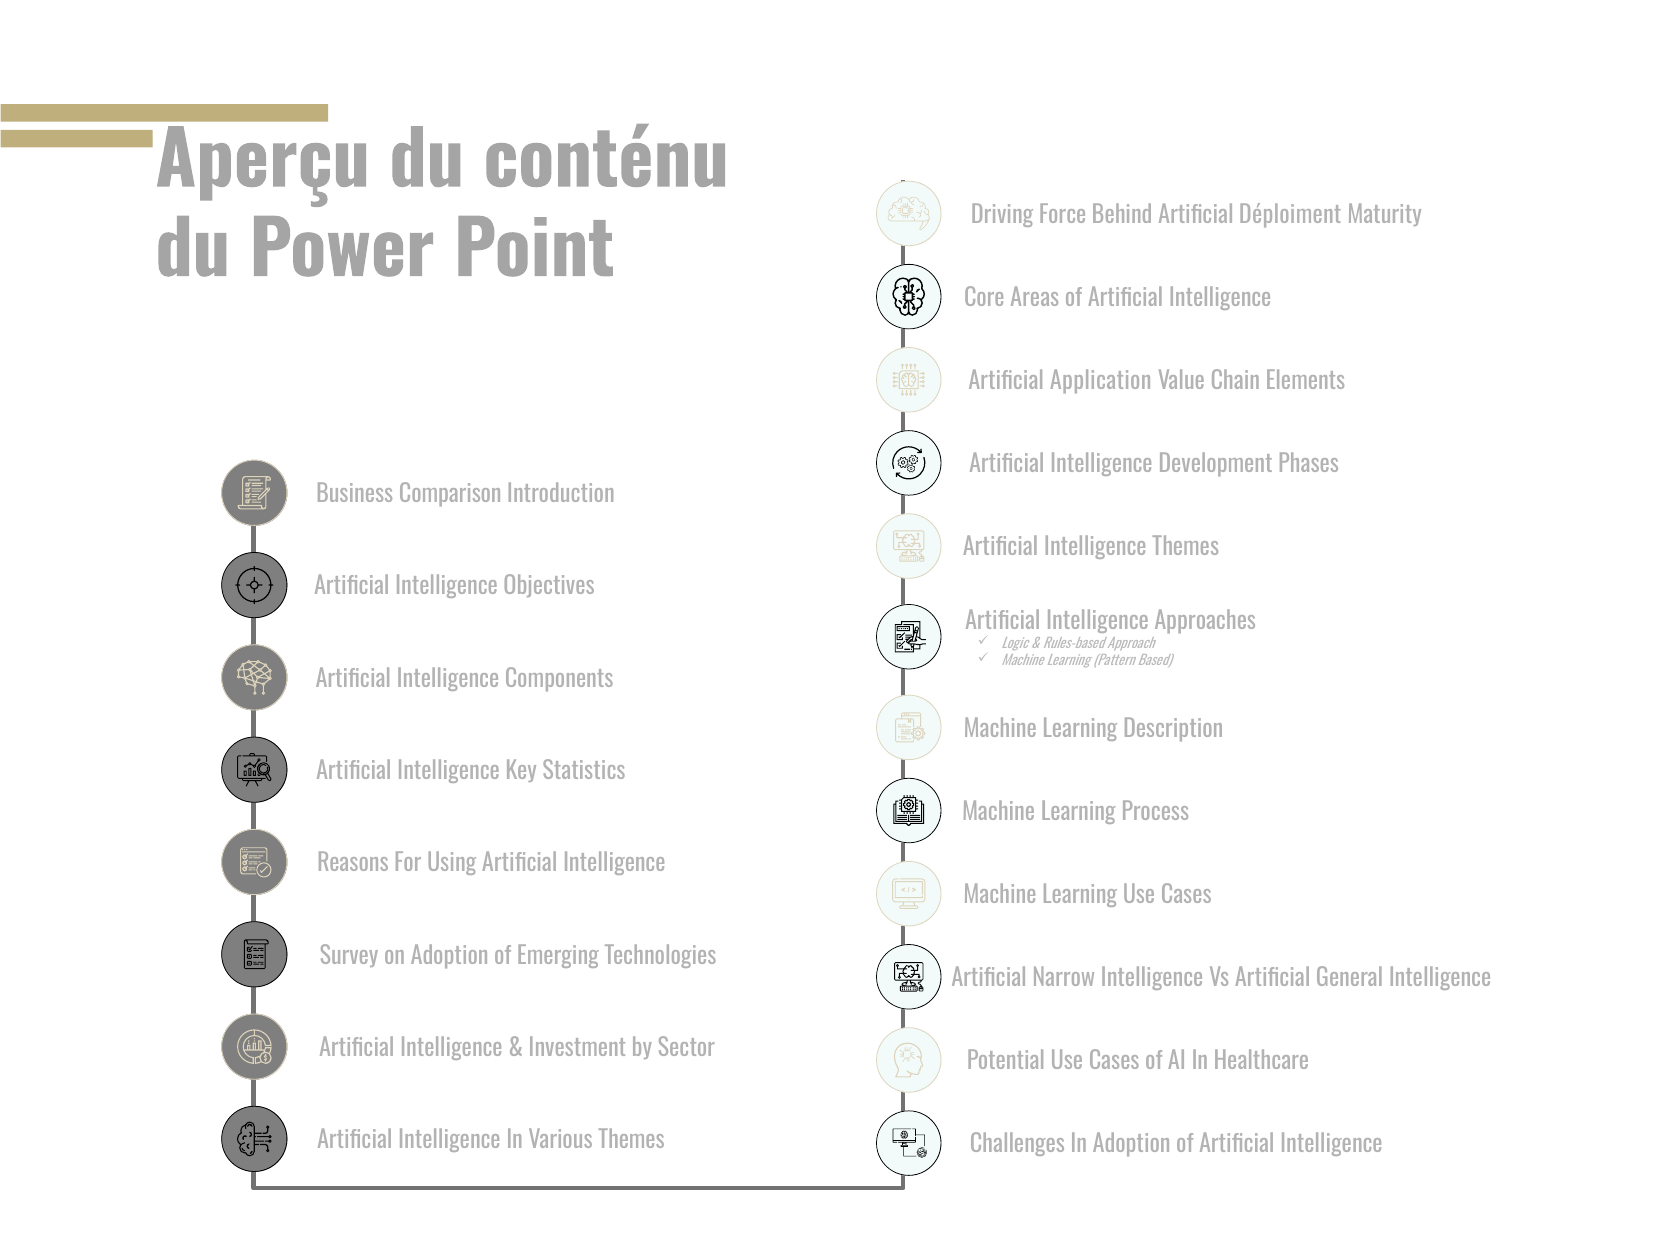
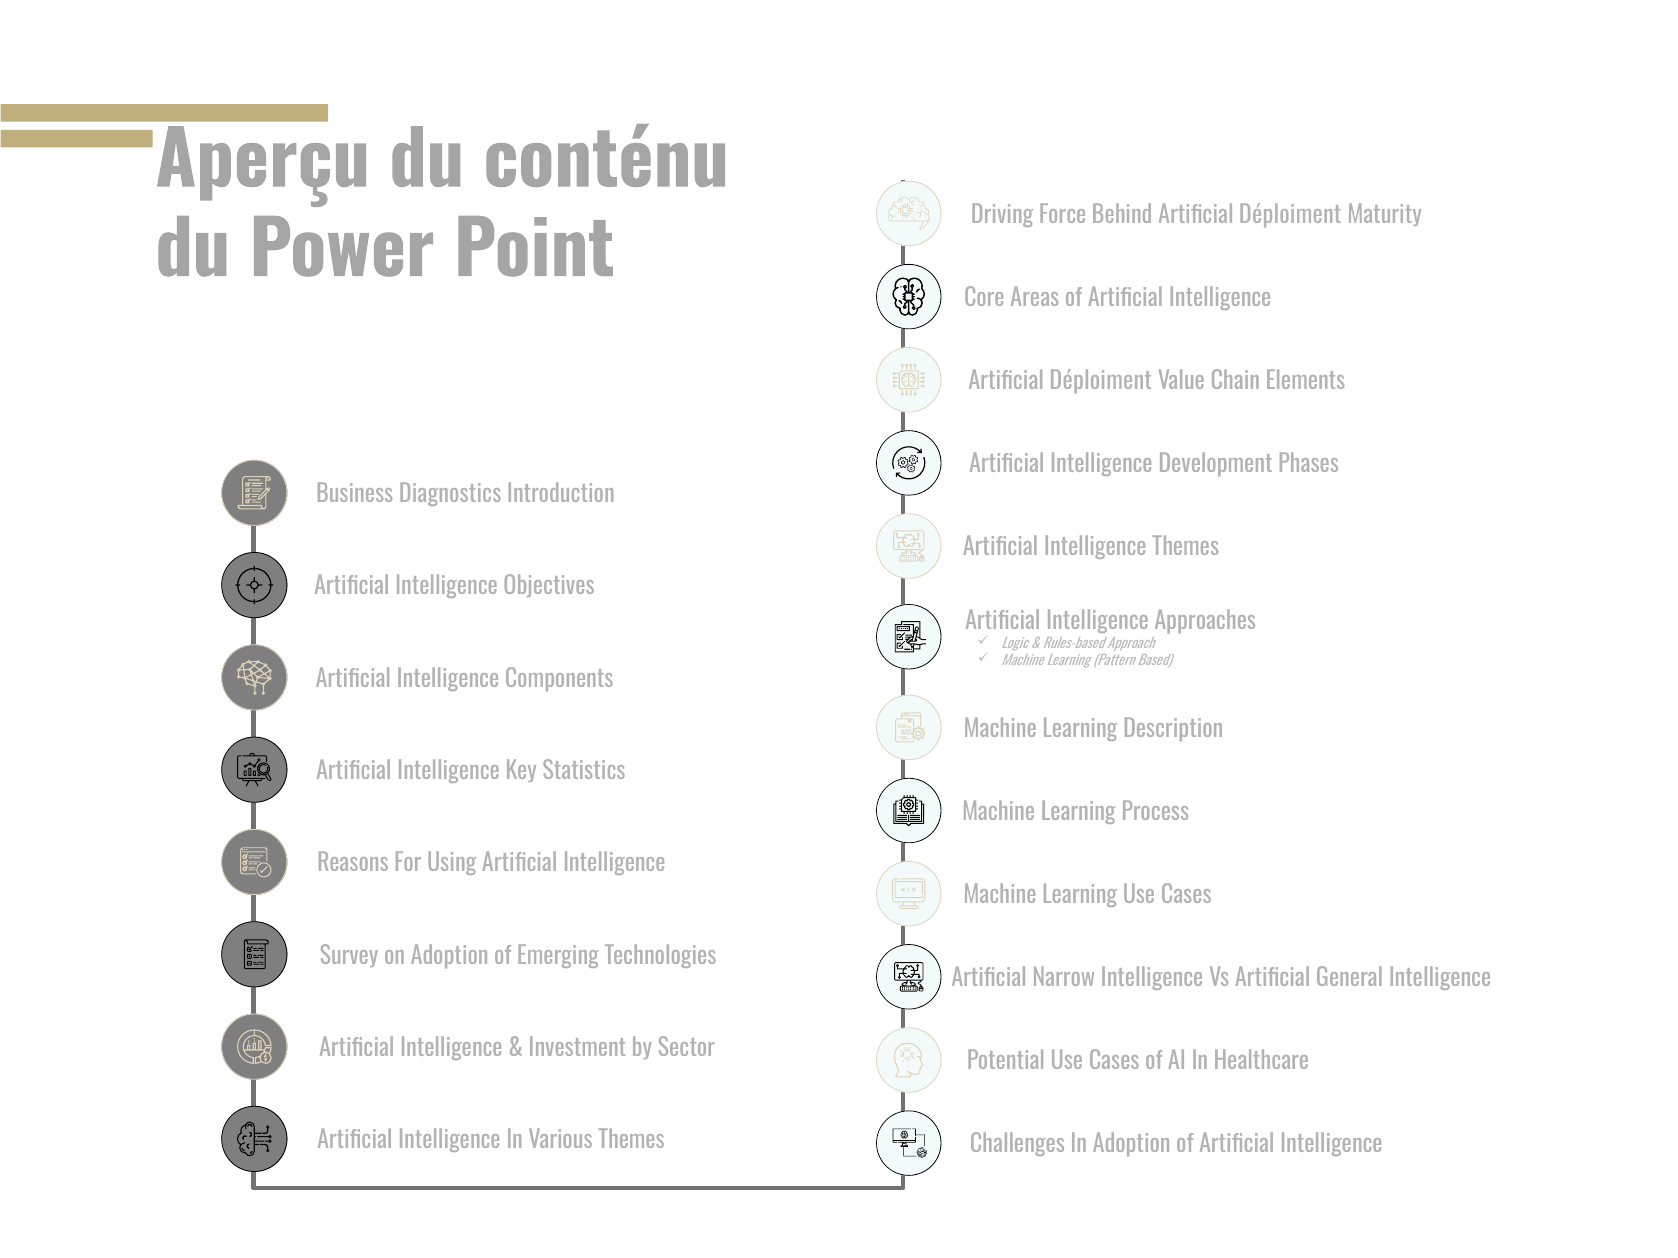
Application: Application -> Déploiment (1101, 382)
Comparison: Comparison -> Diagnostics (450, 495)
